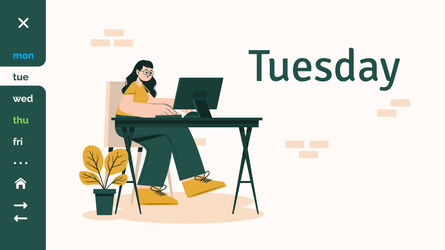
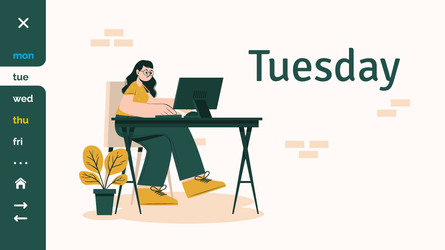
thu colour: light green -> yellow (21, 120)
